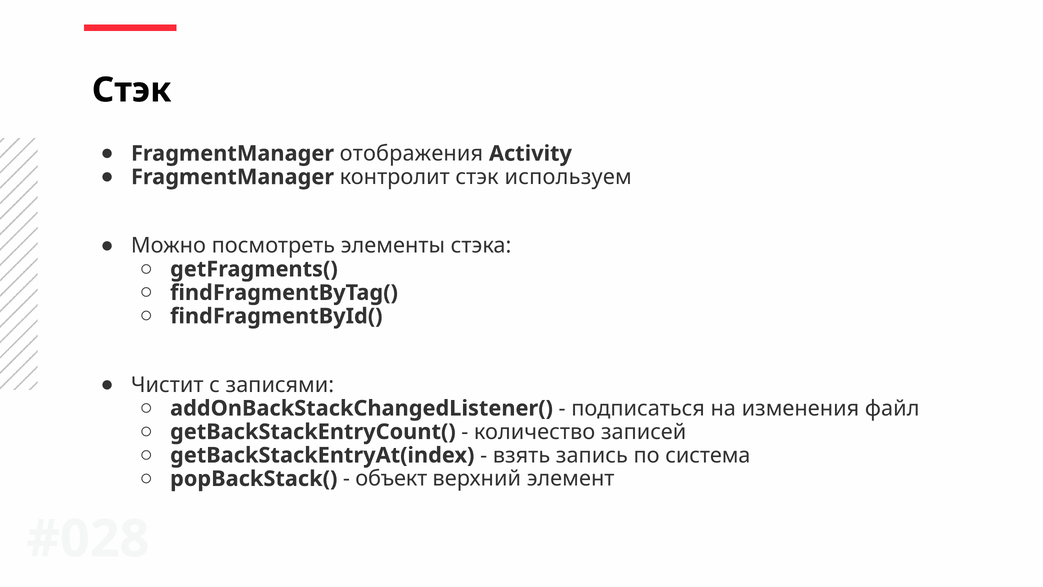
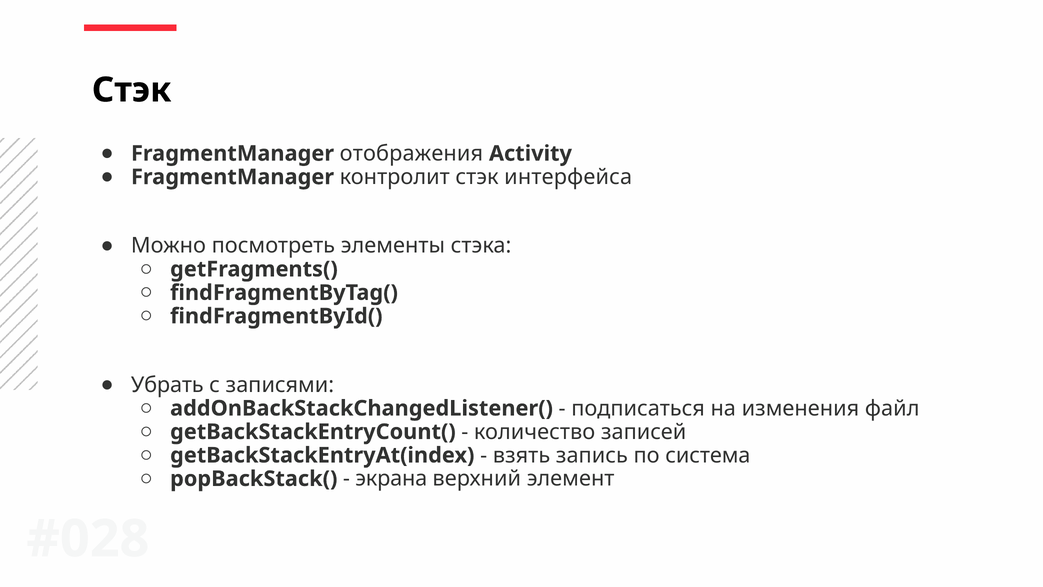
используем: используем -> интерфейса (568, 177)
Чистит: Чистит -> Убрать (167, 385)
объект: объект -> экрана (391, 479)
